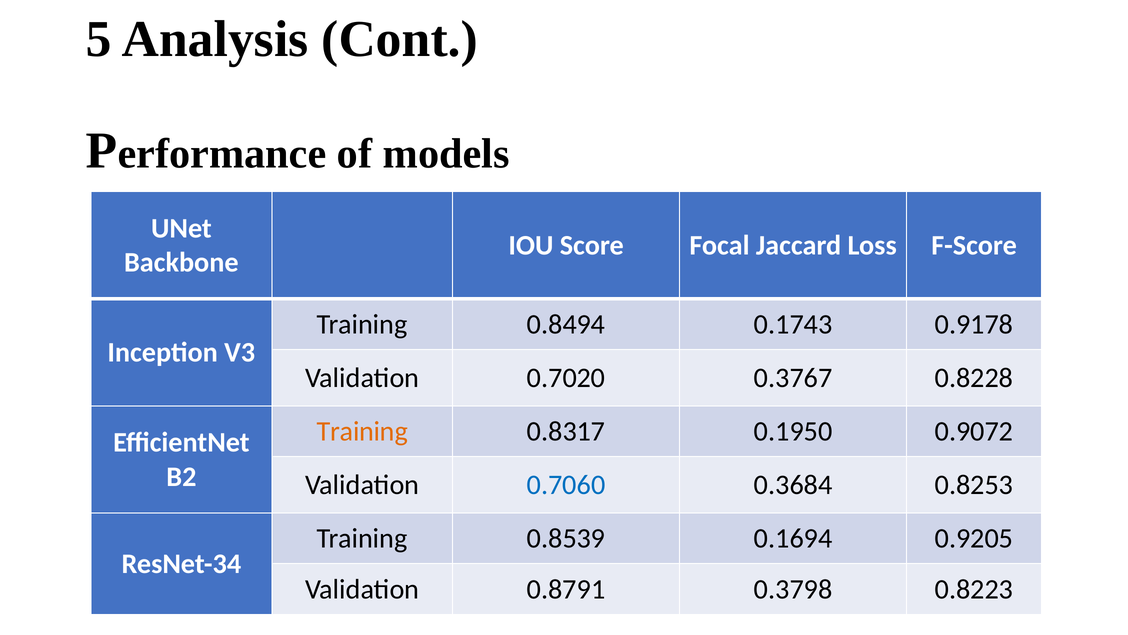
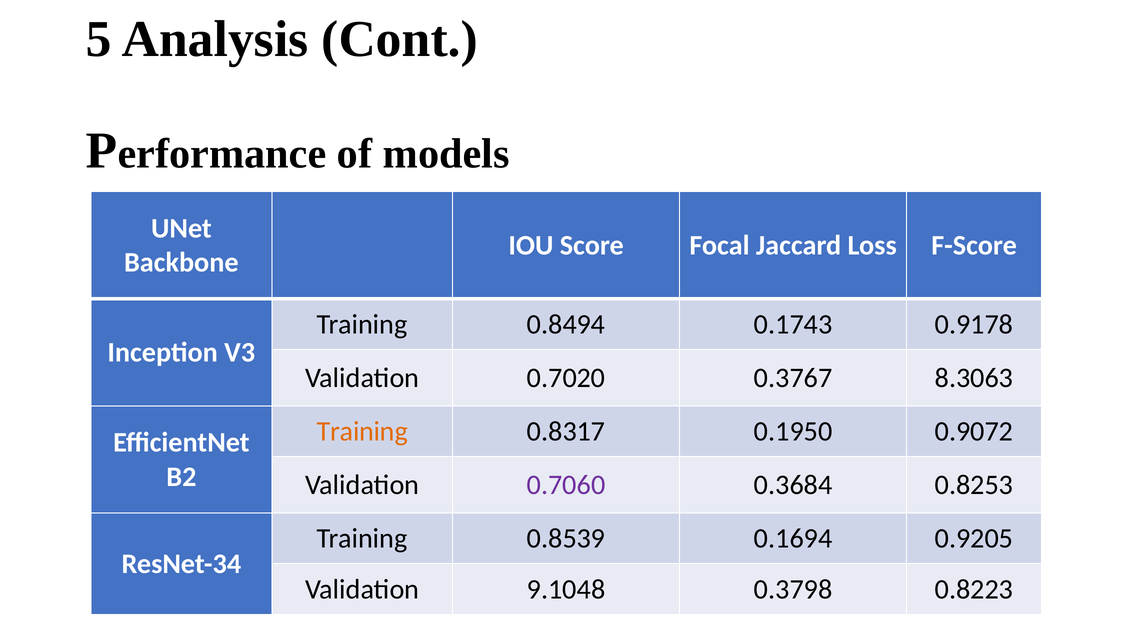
0.8228: 0.8228 -> 8.3063 (974, 378)
0.7060 colour: blue -> purple (566, 485)
0.8791: 0.8791 -> 9.1048 (566, 589)
